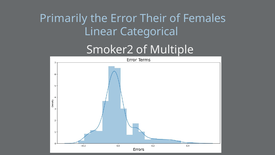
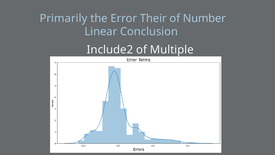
Females: Females -> Number (204, 18)
Categorical: Categorical -> Conclusion (149, 32)
Smoker2: Smoker2 -> Include2 (110, 50)
